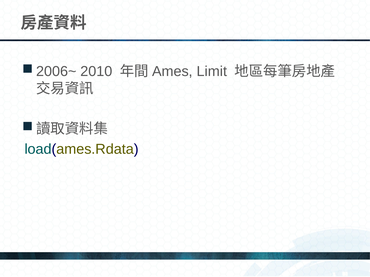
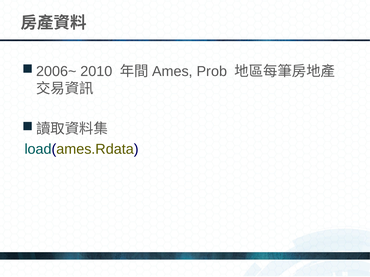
Limit: Limit -> Prob (212, 72)
